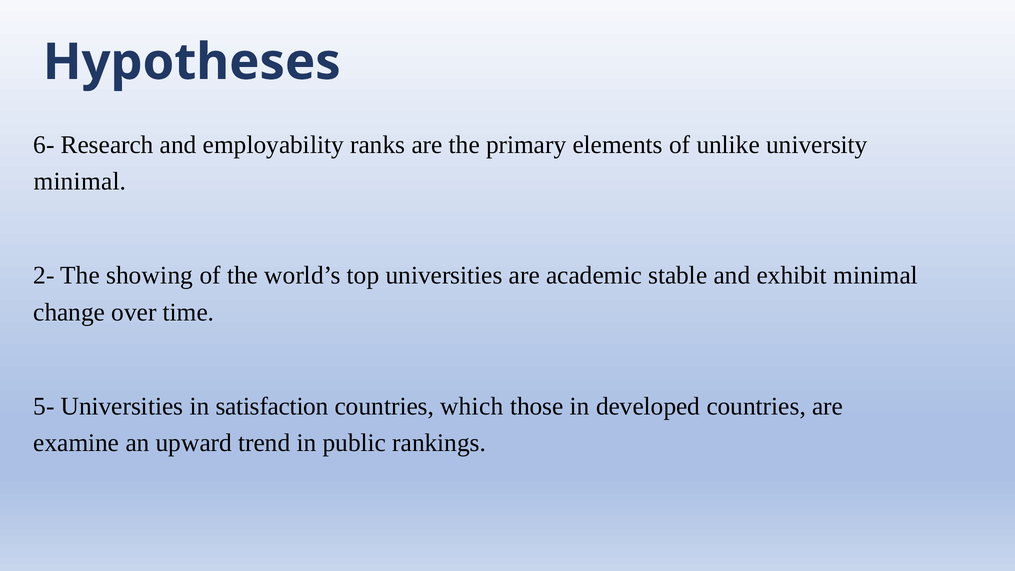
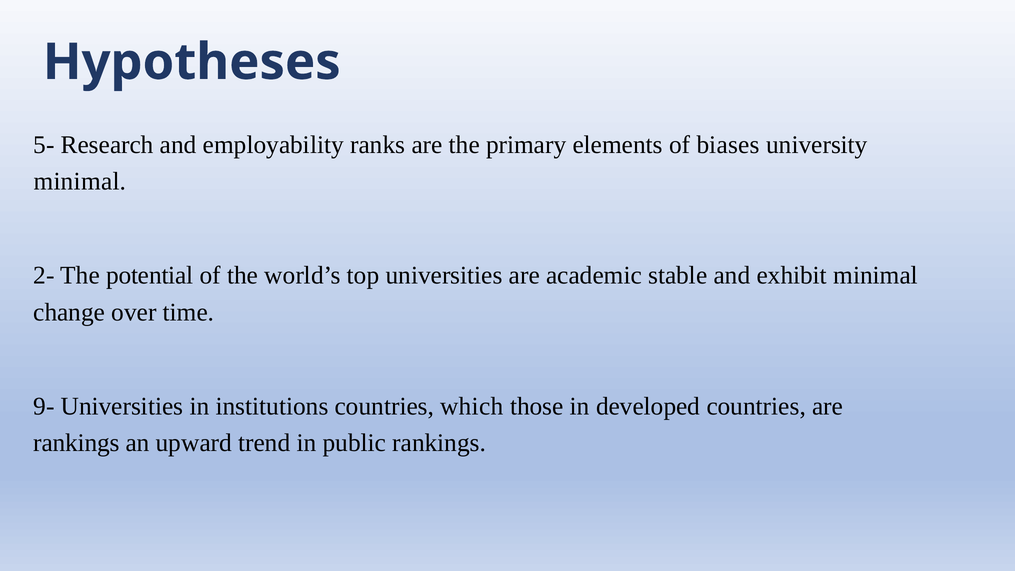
6-: 6- -> 5- (44, 145)
unlike: unlike -> biases (728, 145)
showing: showing -> potential (150, 276)
5-: 5- -> 9- (44, 406)
satisfaction: satisfaction -> institutions (272, 406)
examine: examine -> rankings (76, 443)
